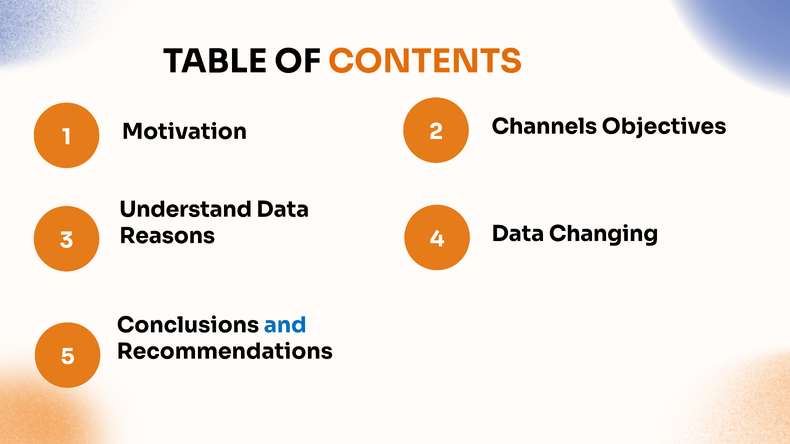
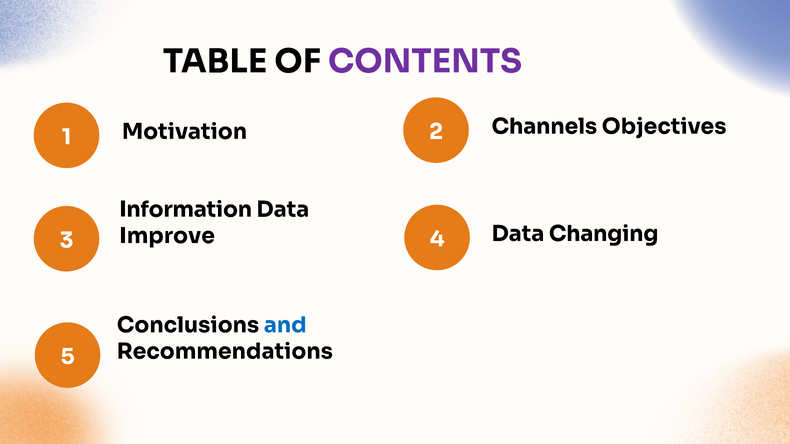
CONTENTS colour: orange -> purple (425, 62)
Understand: Understand -> Information (186, 210)
Reasons: Reasons -> Improve (167, 236)
